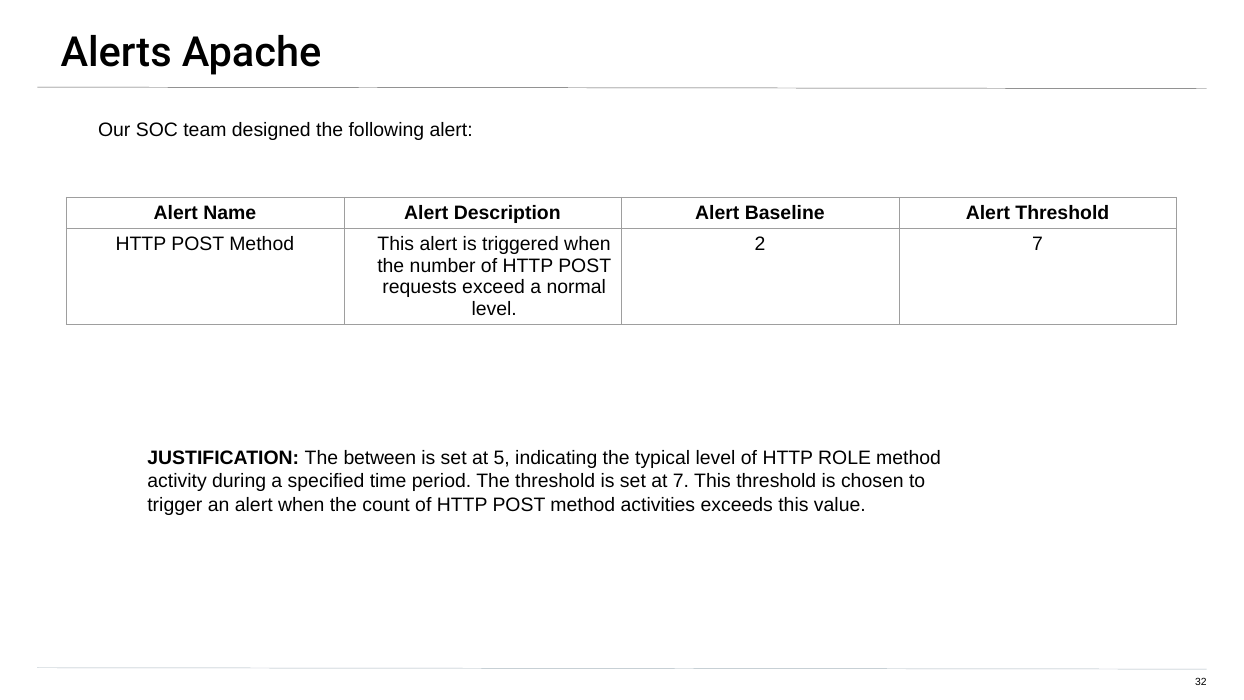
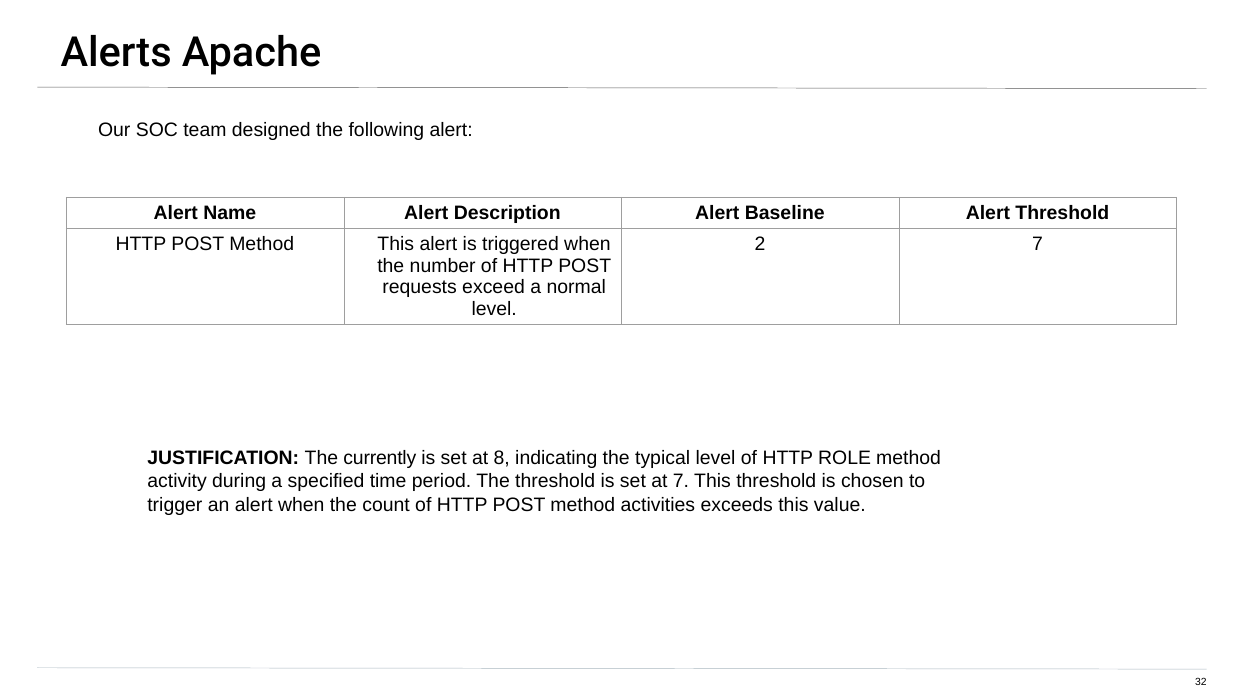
between: between -> currently (380, 458)
5: 5 -> 8 (502, 458)
